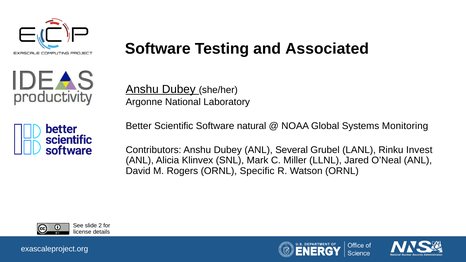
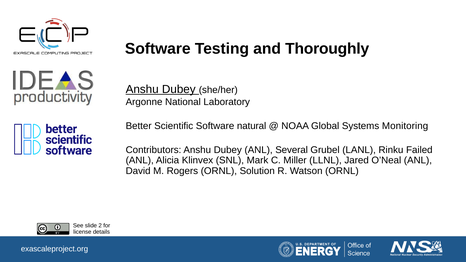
Associated: Associated -> Thoroughly (327, 49)
Invest: Invest -> Failed (419, 150)
Specific: Specific -> Solution (257, 171)
